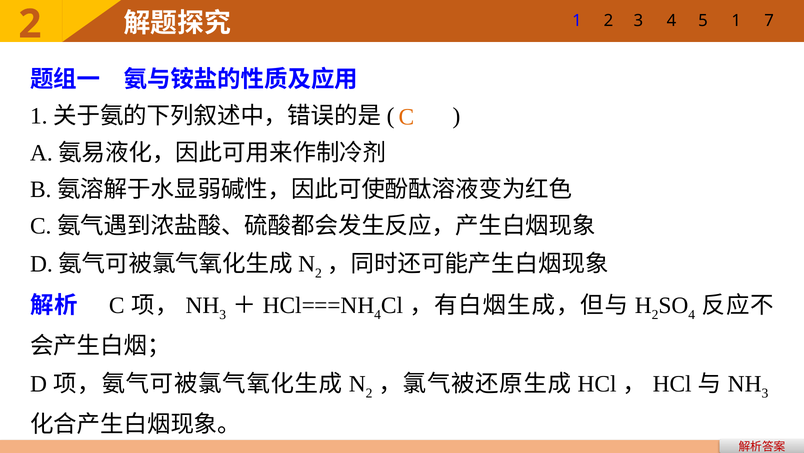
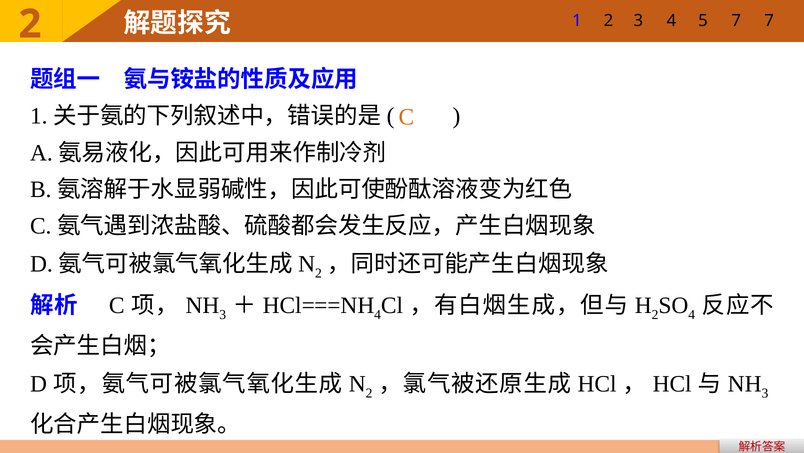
5 1: 1 -> 7 (736, 21)
